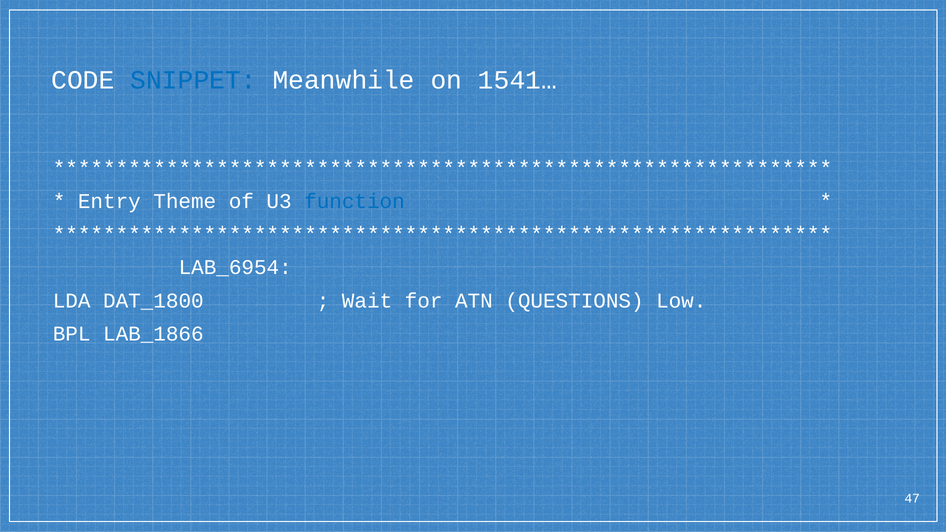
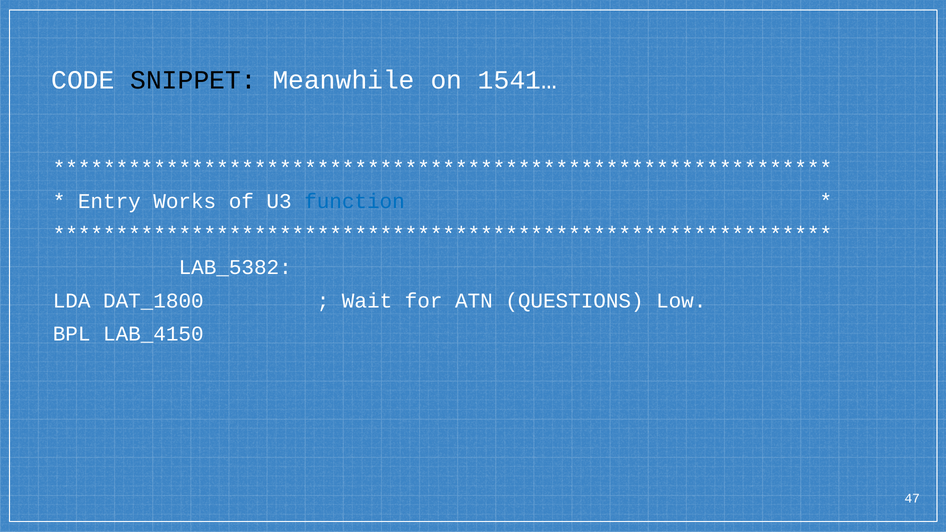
SNIPPET colour: blue -> black (194, 80)
Theme: Theme -> Works (185, 201)
LAB_6954: LAB_6954 -> LAB_5382 (235, 268)
LAB_1866: LAB_1866 -> LAB_4150 (153, 334)
